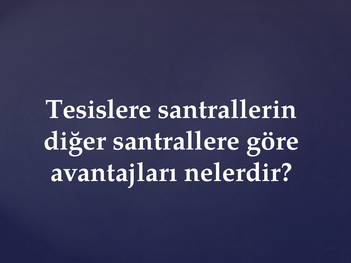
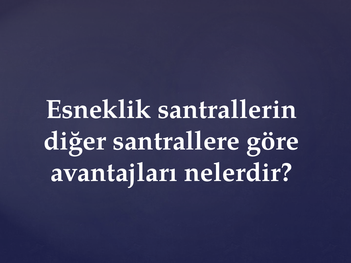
Tesislere: Tesislere -> Esneklik (98, 109)
